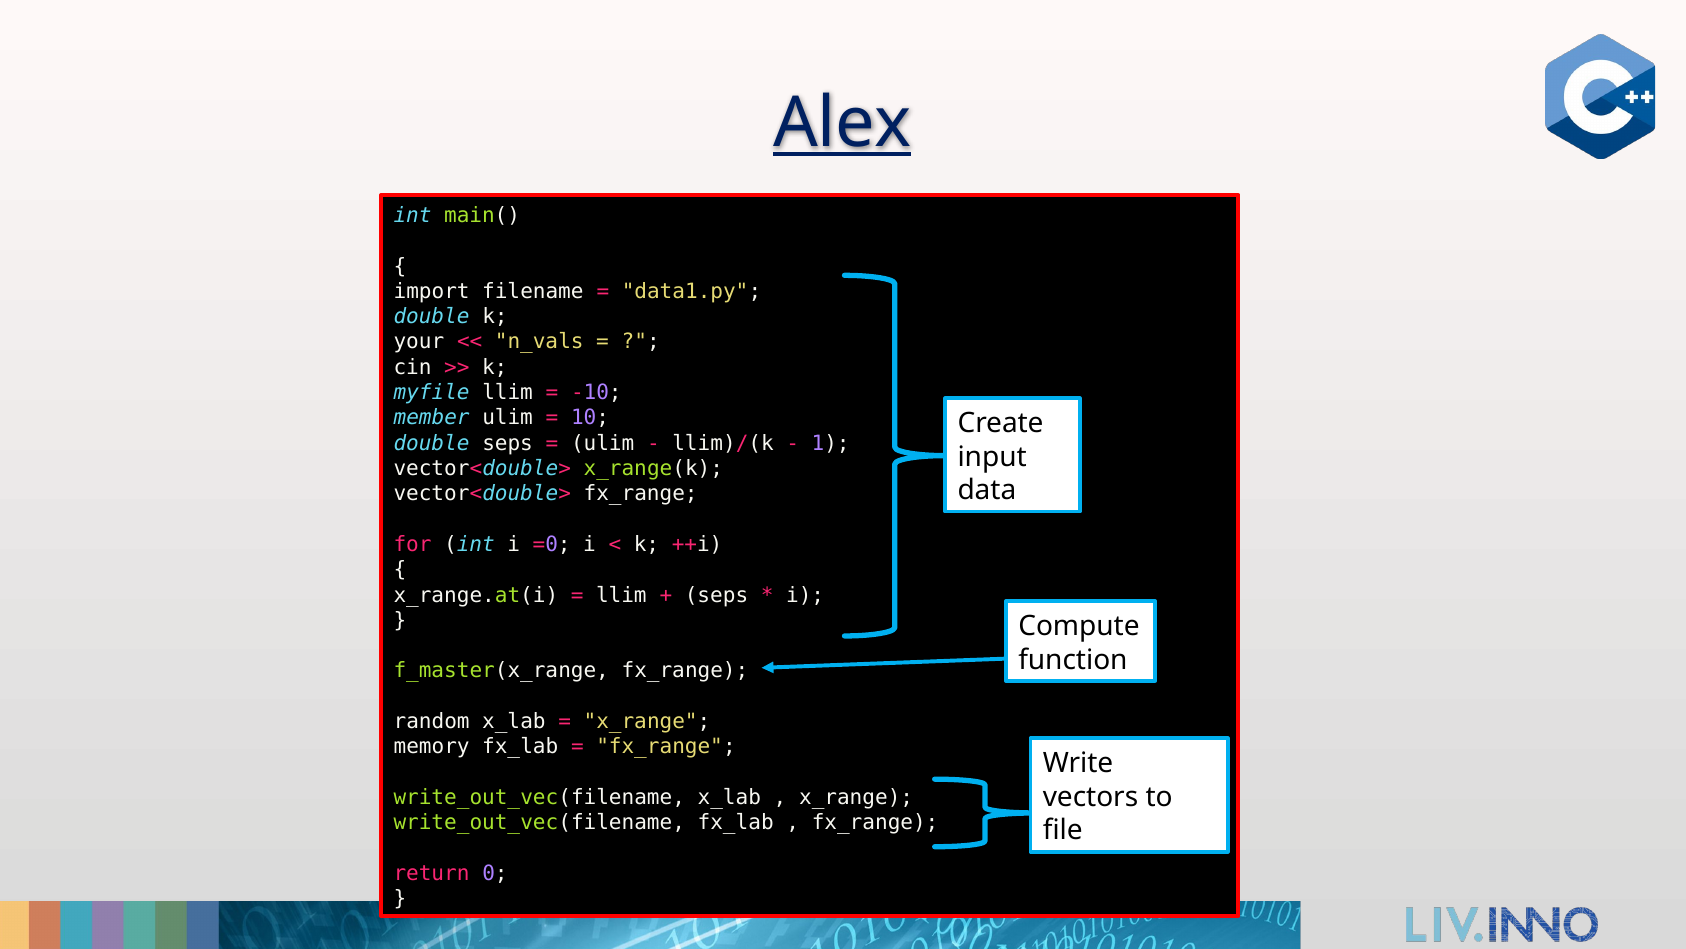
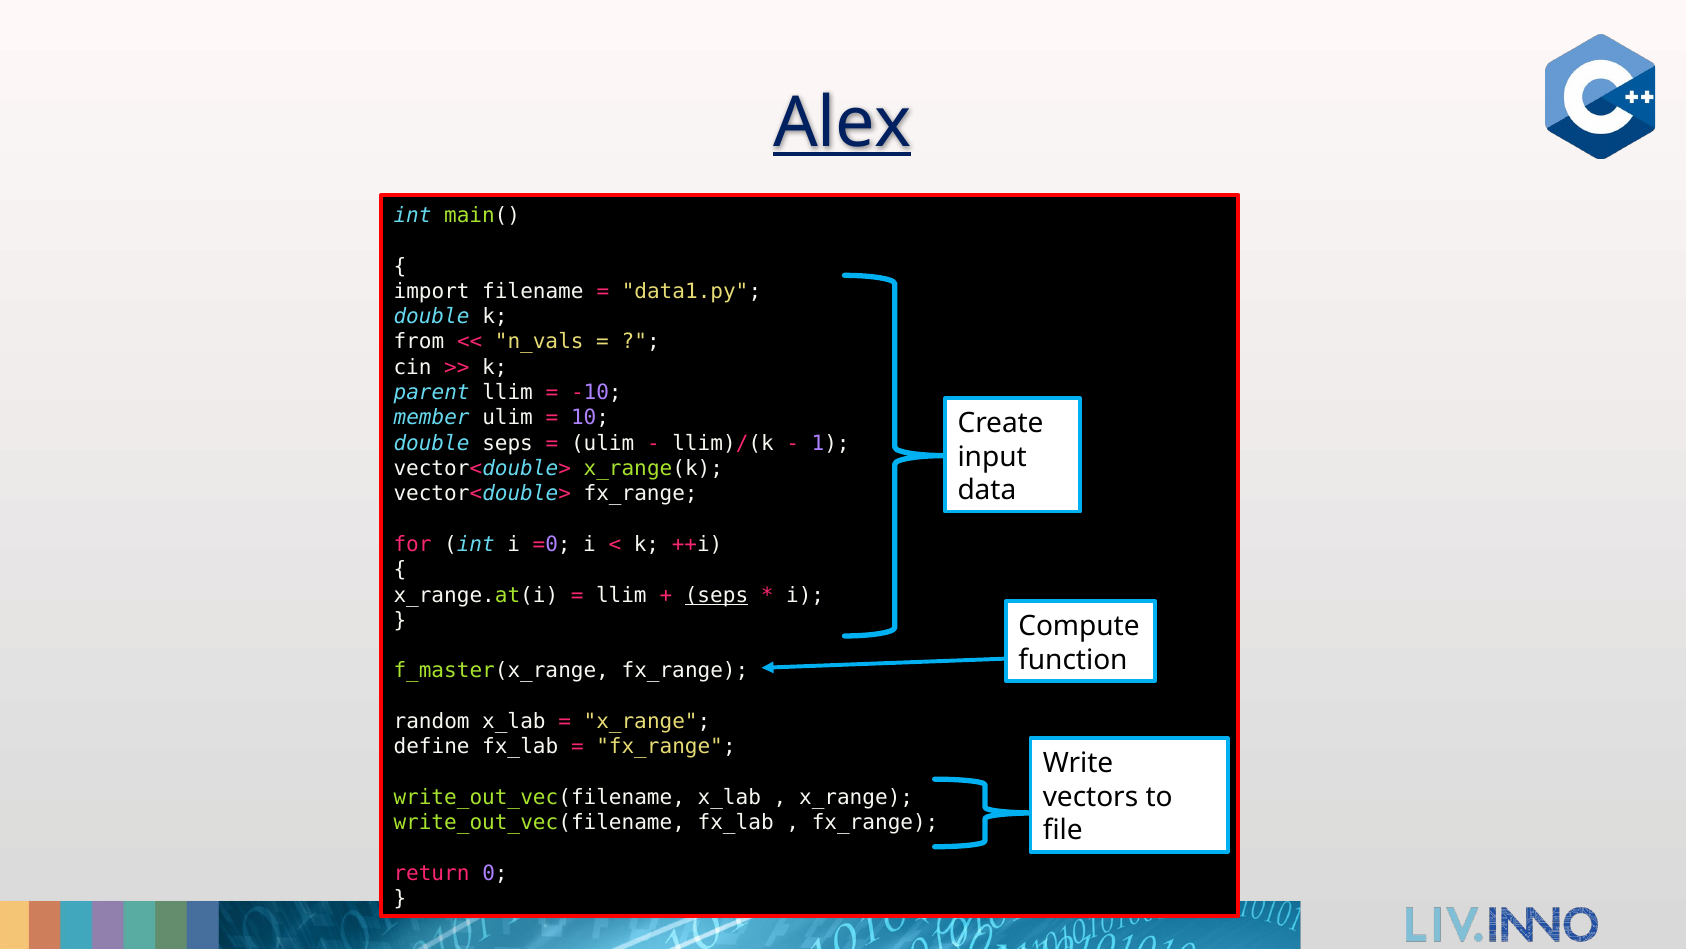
your: your -> from (419, 342)
myfile: myfile -> parent (432, 392)
seps underline: none -> present (716, 595)
memory: memory -> define (432, 746)
